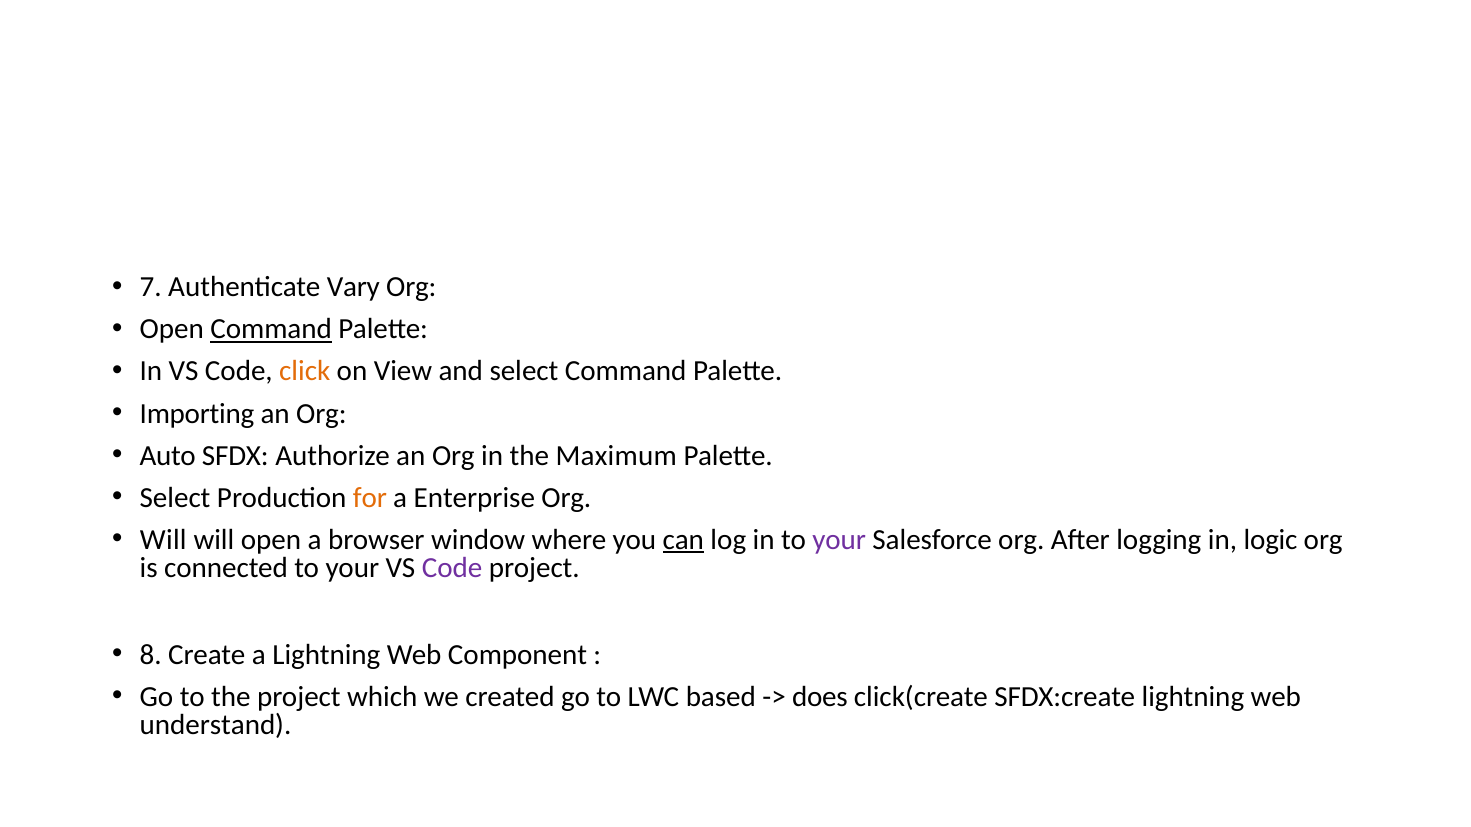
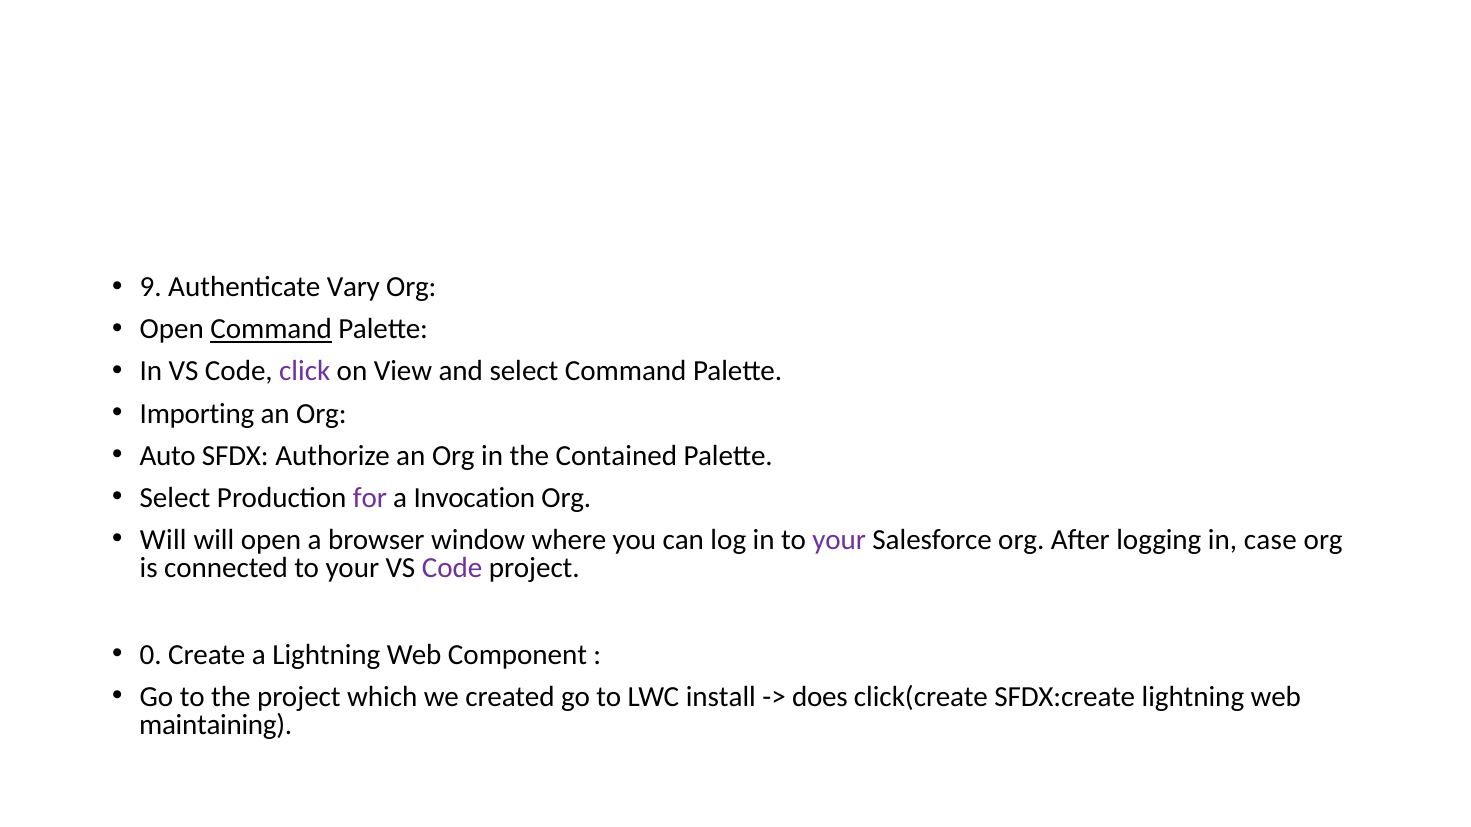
7: 7 -> 9 (151, 287)
click colour: orange -> purple (305, 372)
Maximum: Maximum -> Contained (616, 456)
for colour: orange -> purple (370, 498)
Enterprise: Enterprise -> Invocation (474, 498)
can underline: present -> none (683, 540)
logic: logic -> case (1270, 540)
8: 8 -> 0 (151, 655)
based: based -> install (721, 697)
understand: understand -> maintaining (216, 726)
